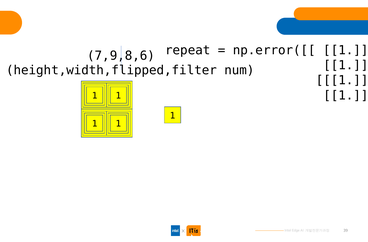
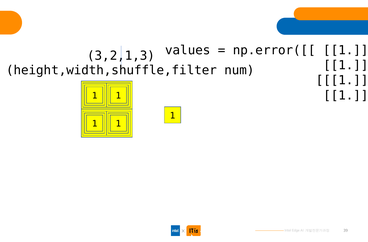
repeat: repeat -> values (188, 50)
7,9,8,6: 7,9,8,6 -> 3,2,1,3 (121, 56)
height,width,flipped,filter: height,width,flipped,filter -> height,width,shuffle,filter (111, 70)
